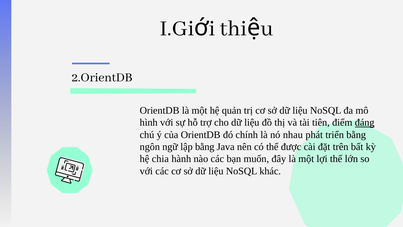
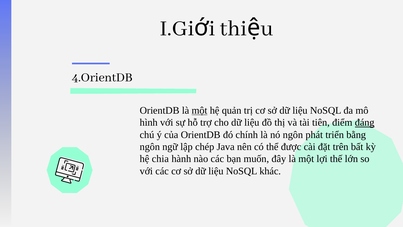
2.OrientDB: 2.OrientDB -> 4.OrientDB (102, 77)
một underline: none -> present (199, 110)
nó nhau: nhau -> ngôn (293, 135)
lập bằng: bằng -> chép (205, 147)
